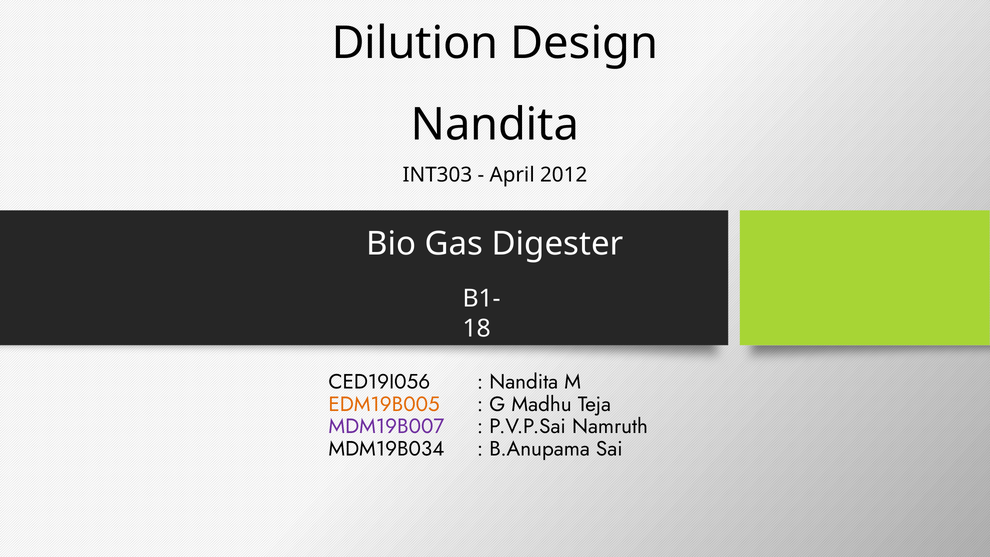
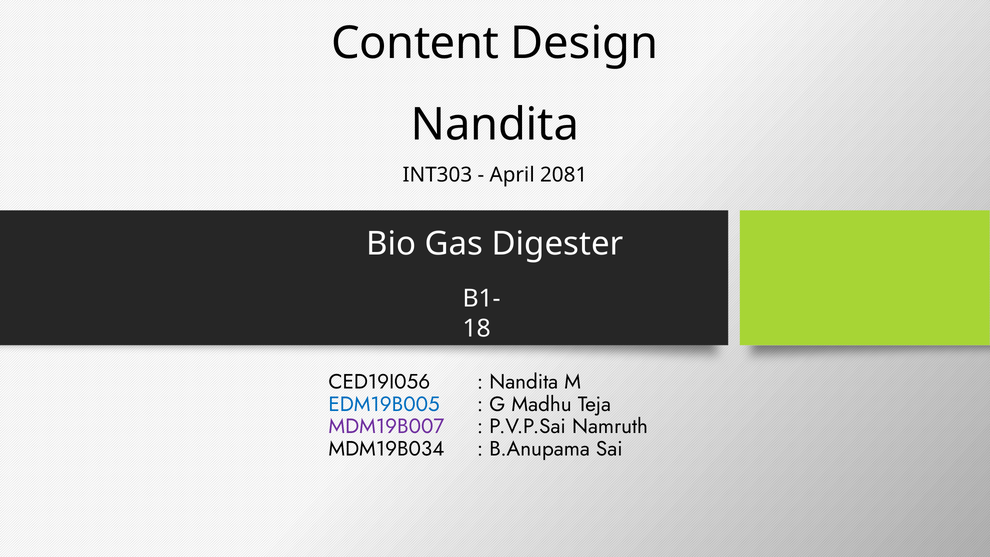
Dilution: Dilution -> Content (415, 43)
2012: 2012 -> 2081 (564, 175)
EDM19B005 colour: orange -> blue (384, 404)
